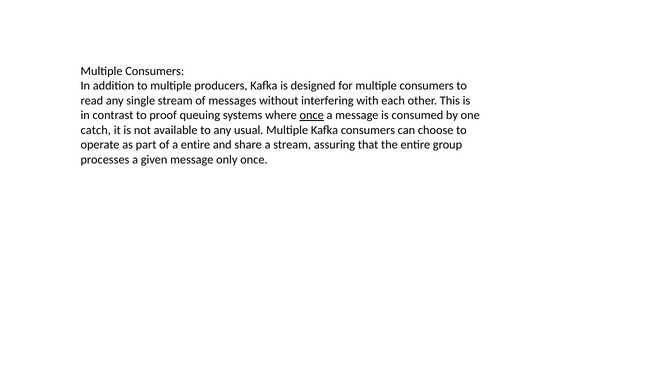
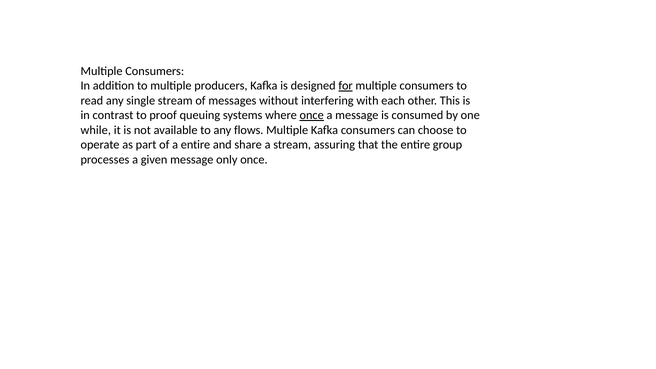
for underline: none -> present (346, 86)
catch: catch -> while (96, 130)
usual: usual -> flows (249, 130)
